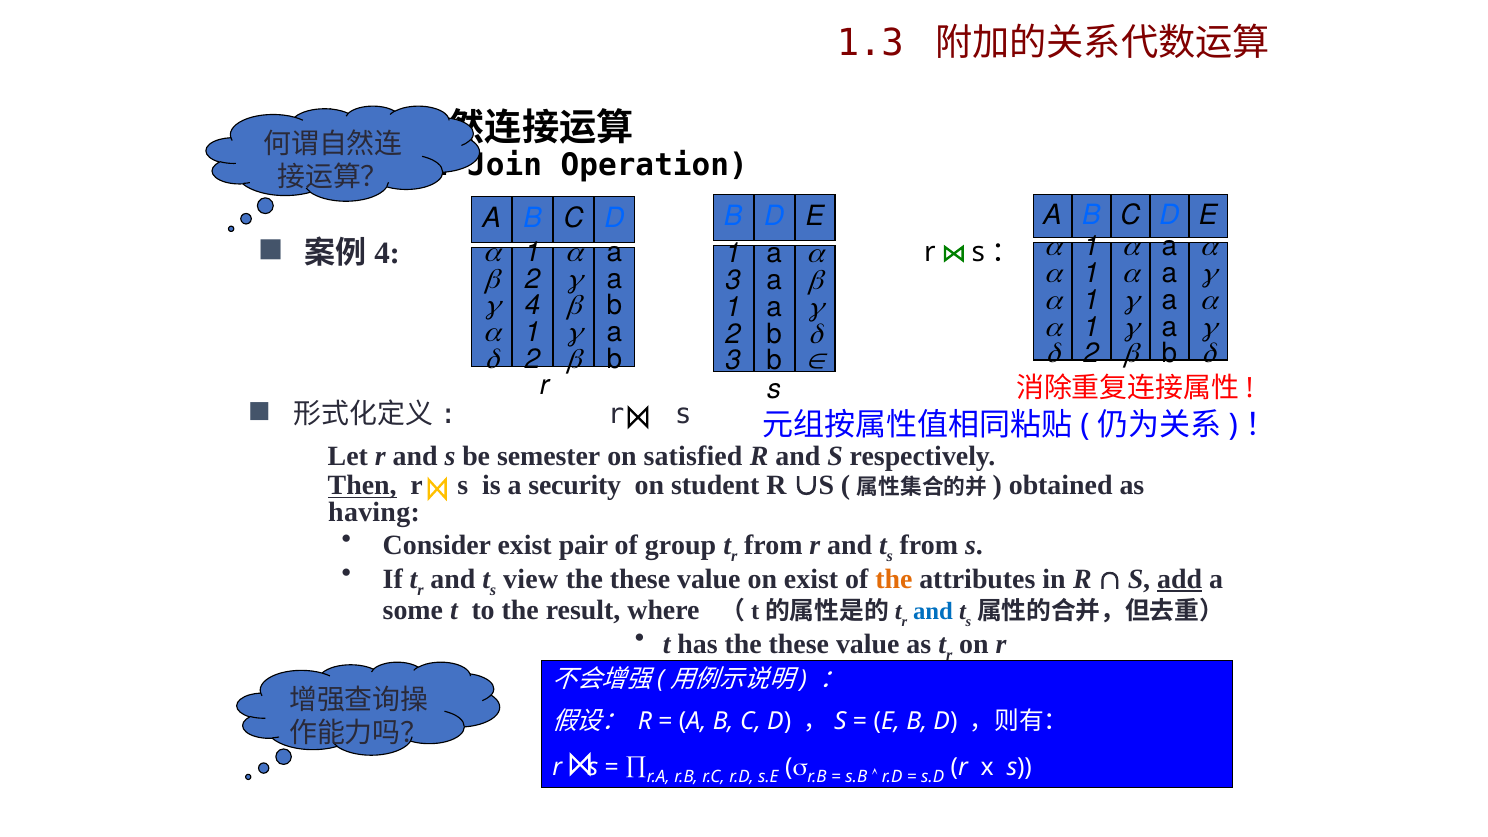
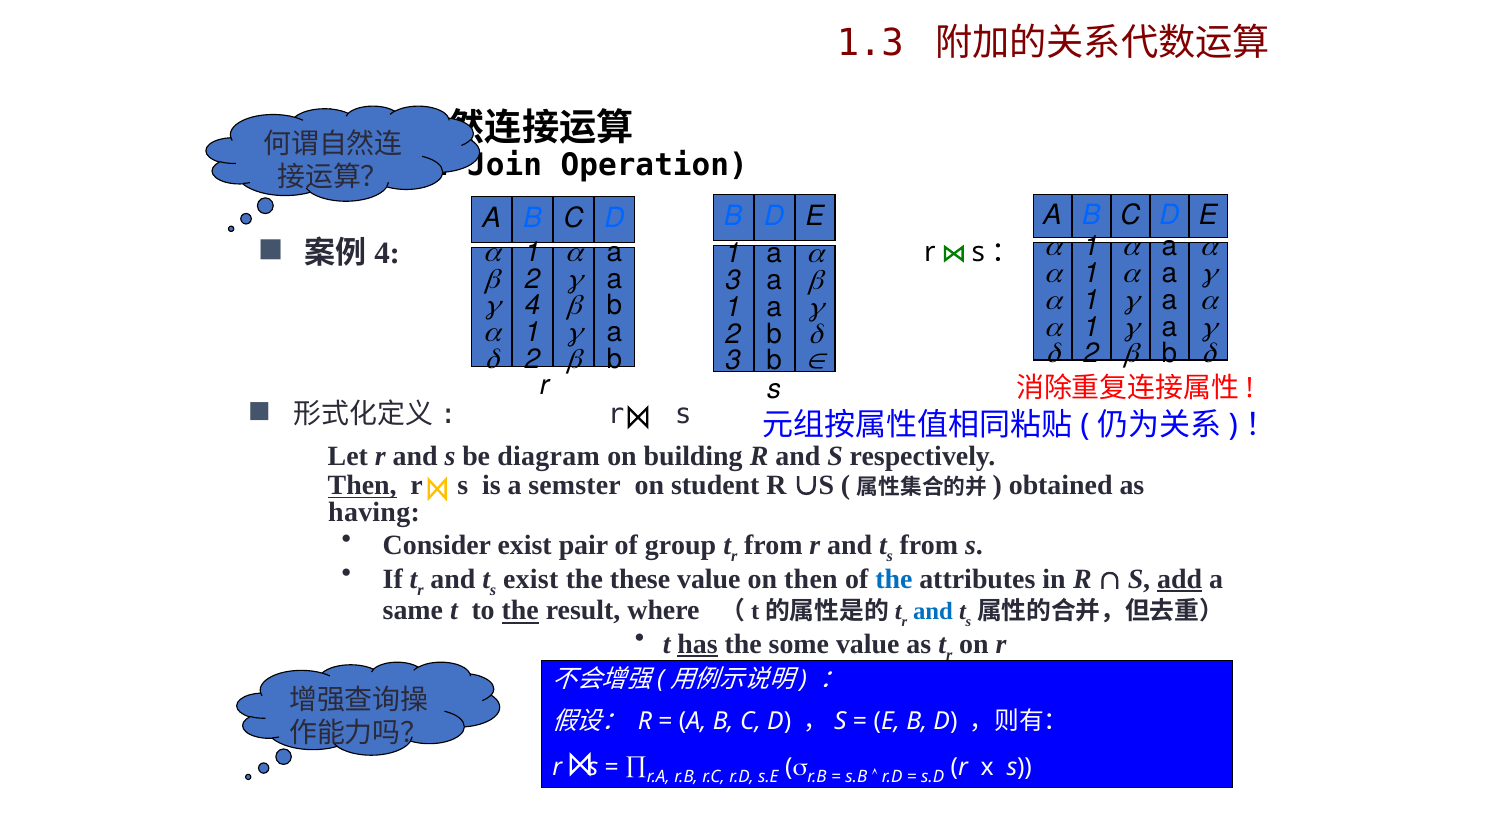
semester: semester -> diagram (549, 456)
satisfied: satisfied -> building (693, 456)
security: security -> semster (575, 485)
s view: view -> exist (531, 579)
on exist: exist -> then (811, 579)
the colour: orange -> blue (894, 579)
some: some -> same (413, 611)
the underline: none -> present (520, 611)
has underline: none -> present (697, 644)
these: these -> some (799, 644)
